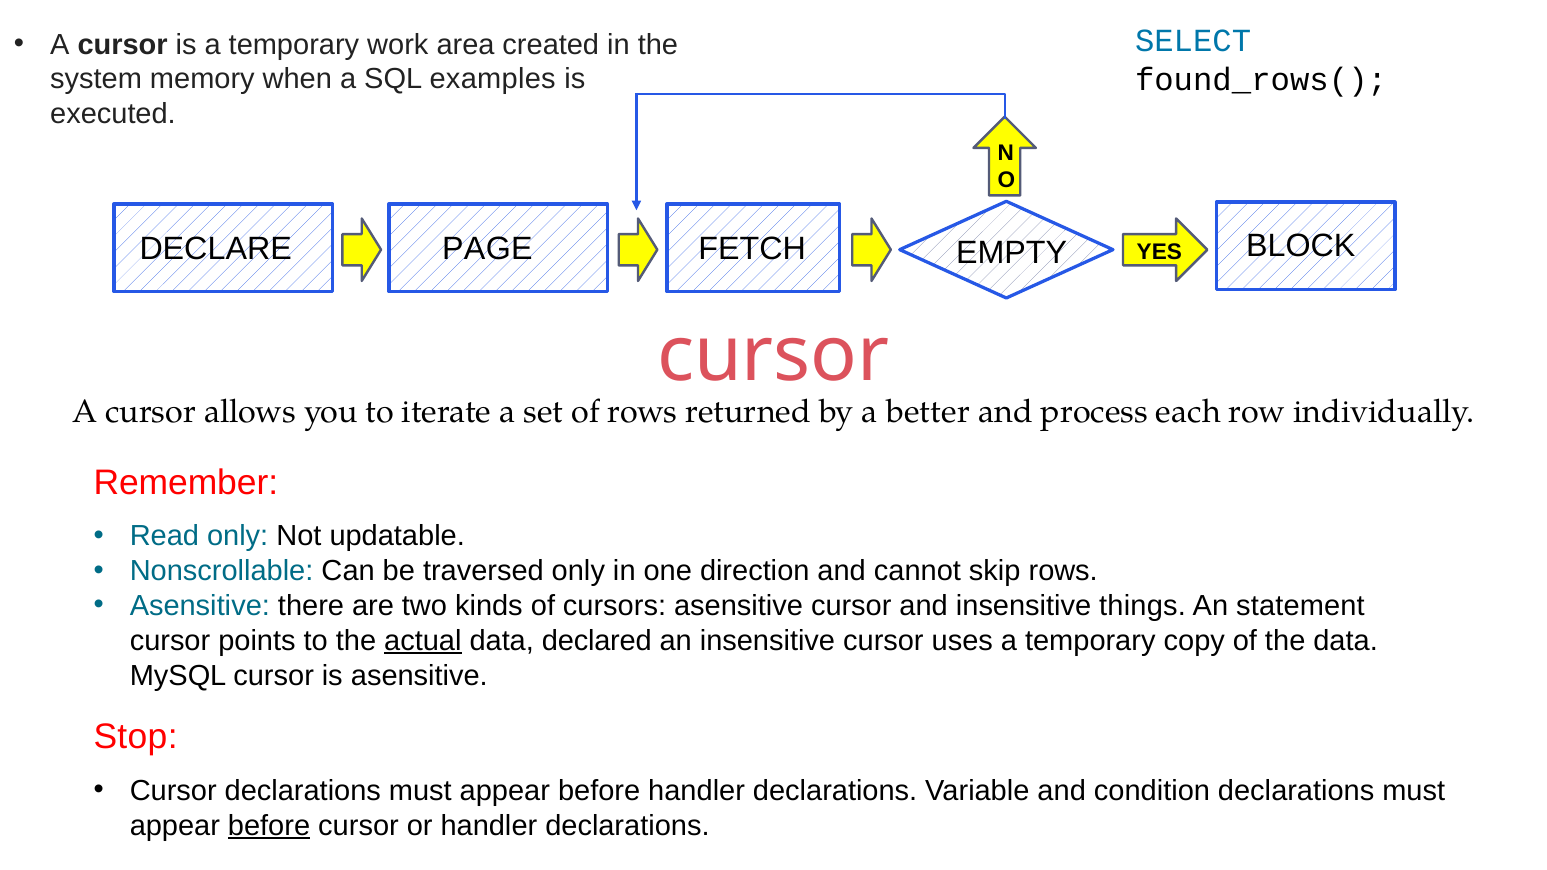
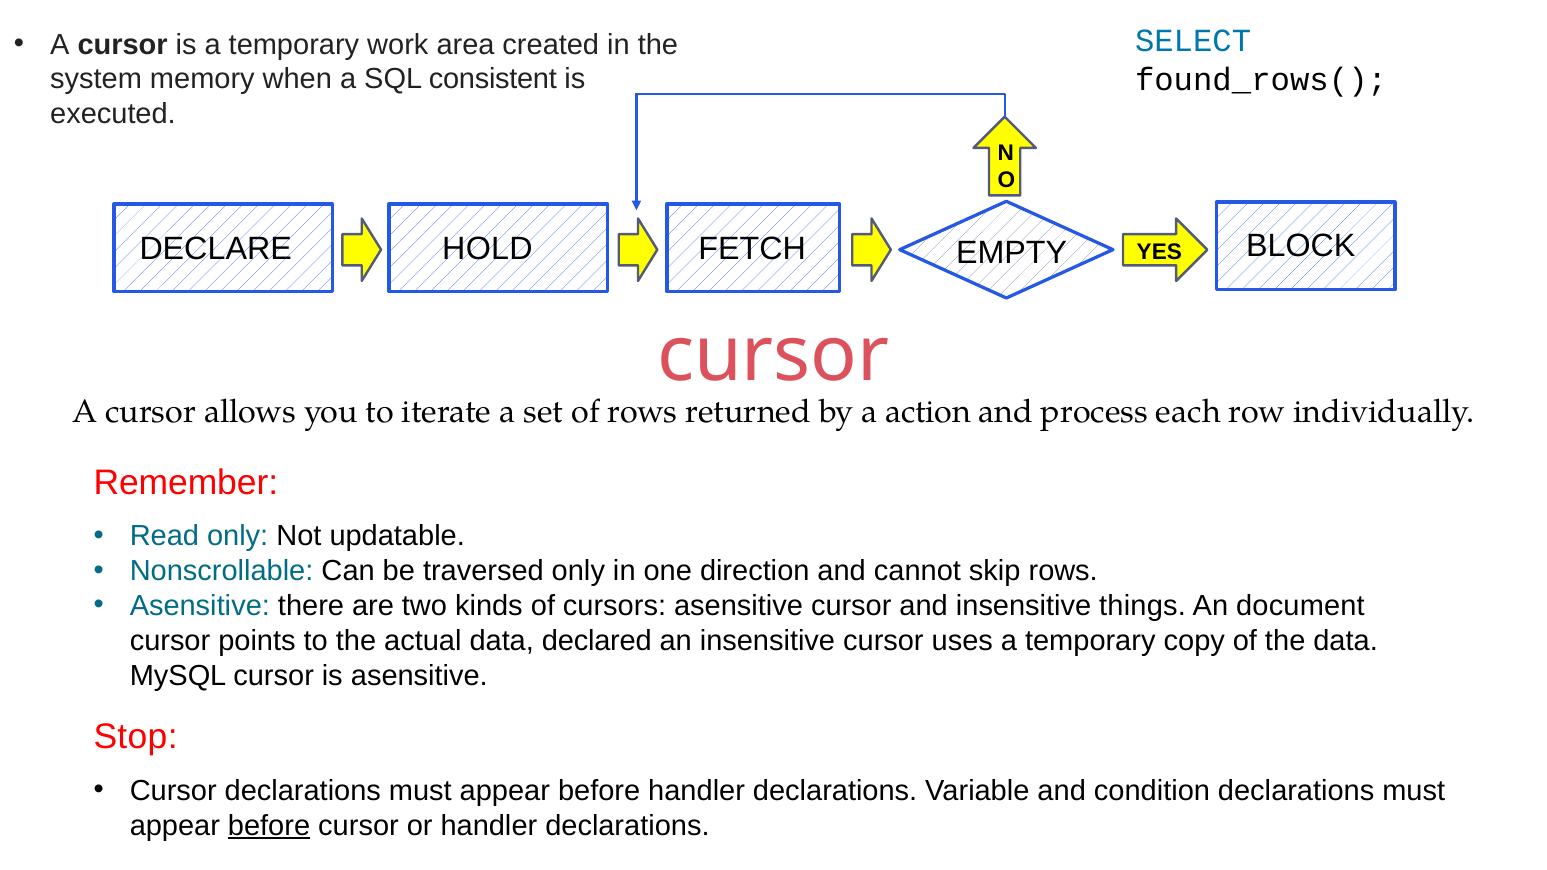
examples: examples -> consistent (493, 79)
PAGE: PAGE -> HOLD (487, 249)
better: better -> action (928, 412)
statement: statement -> document (1300, 606)
actual underline: present -> none (423, 641)
